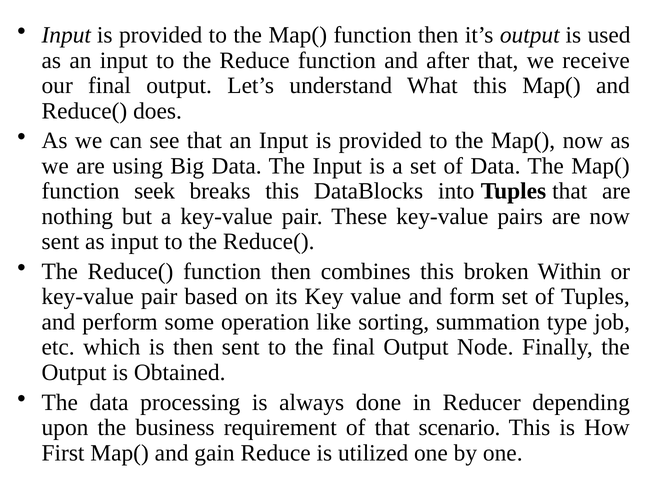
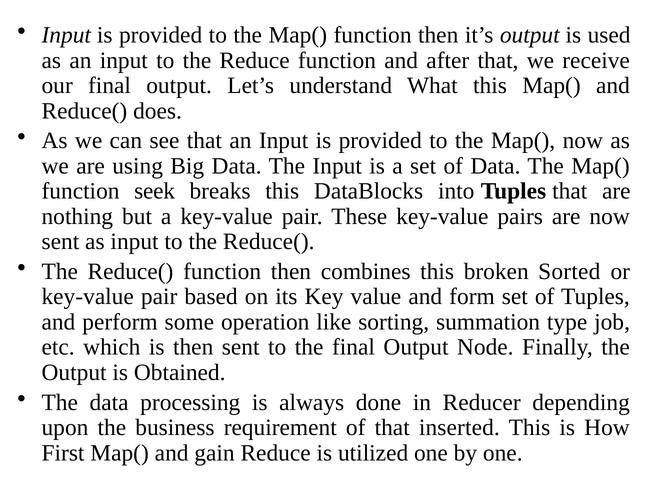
Within: Within -> Sorted (569, 272)
scenario: scenario -> inserted (459, 428)
